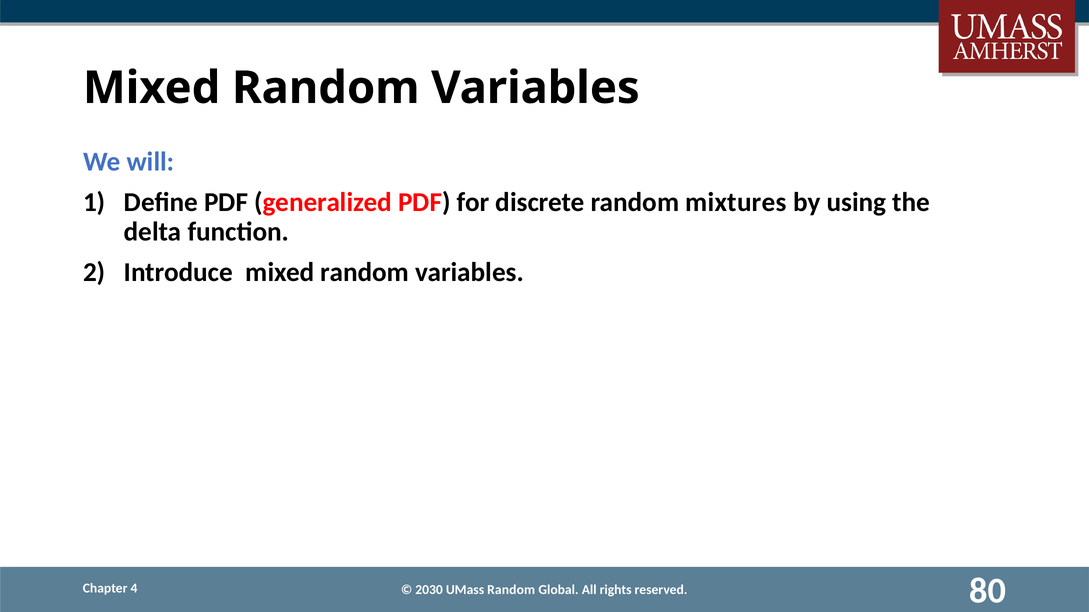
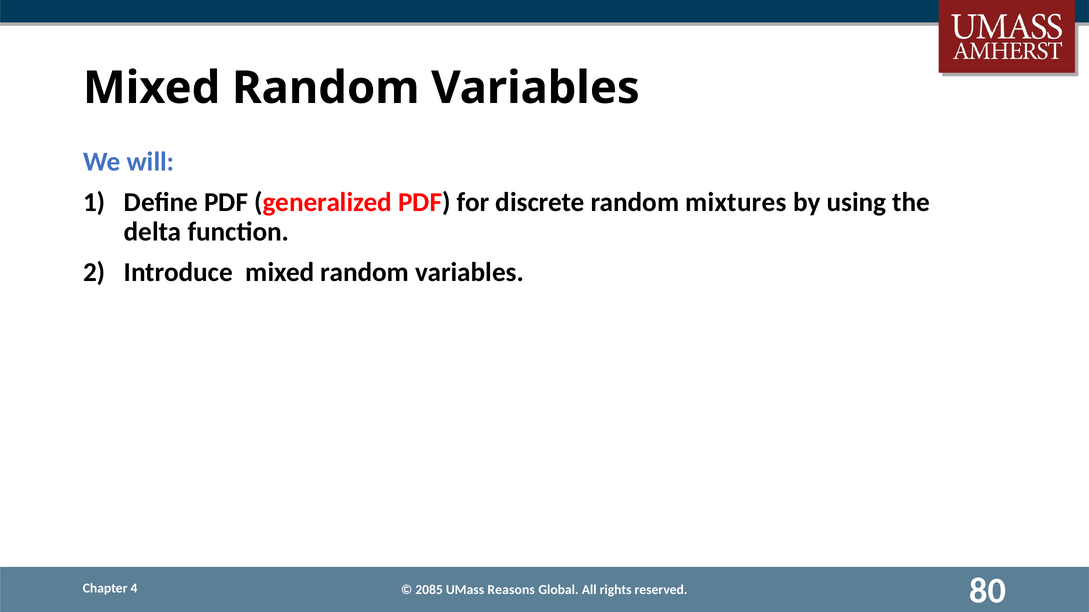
2030: 2030 -> 2085 (429, 590)
UMass Random: Random -> Reasons (511, 590)
